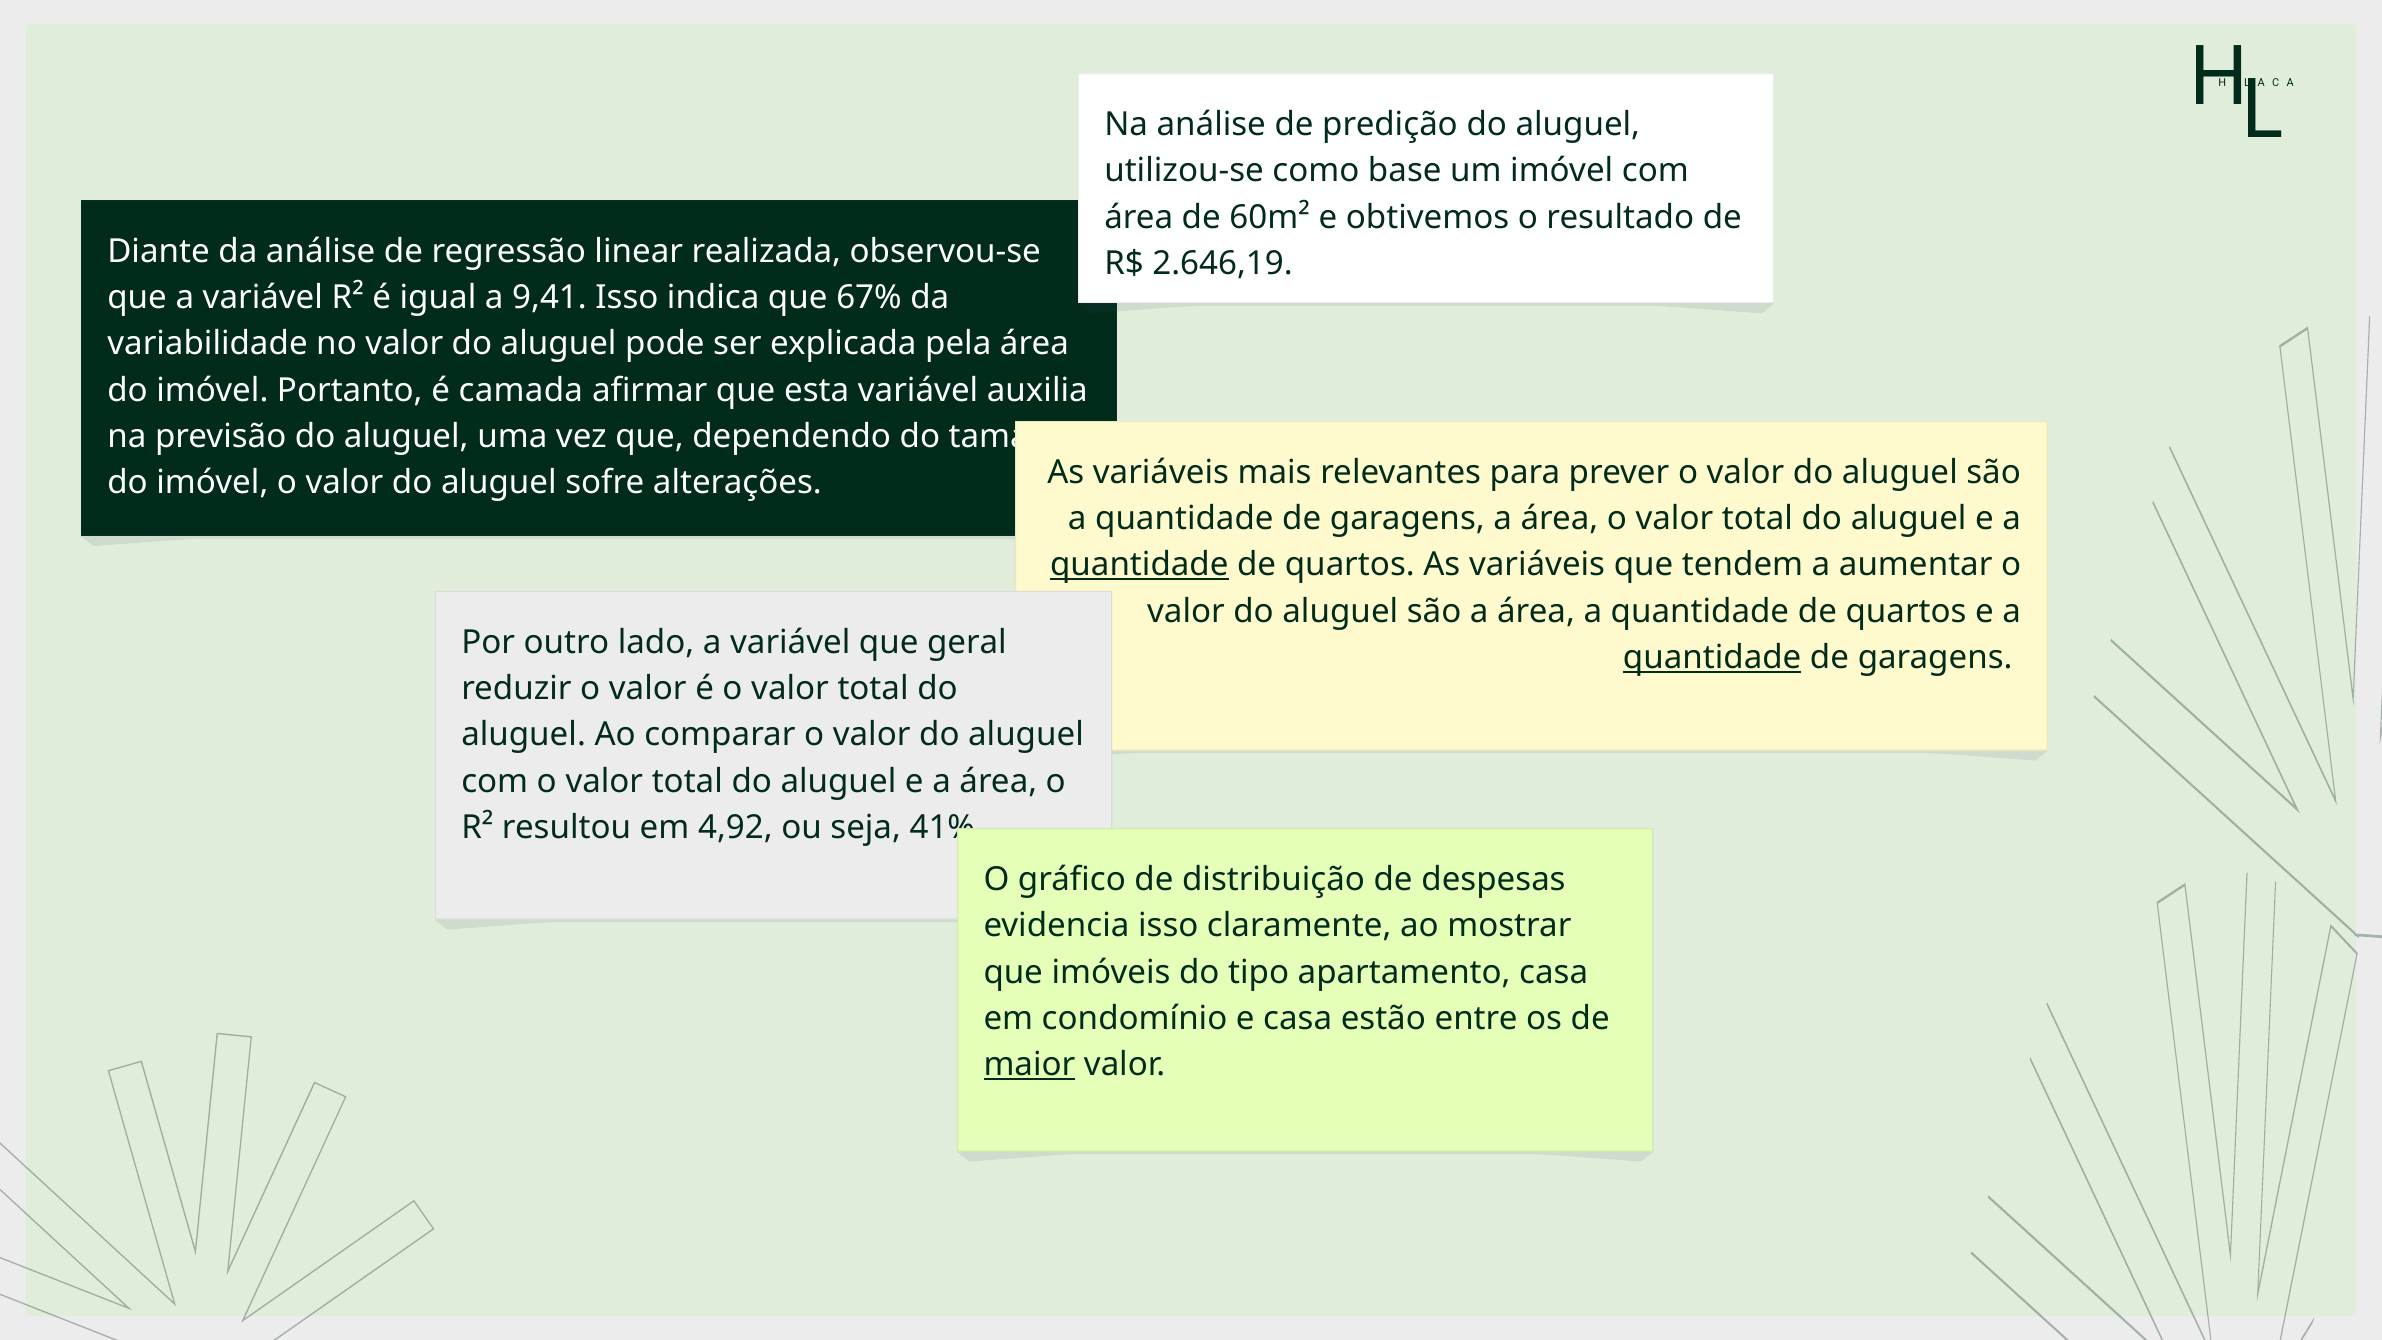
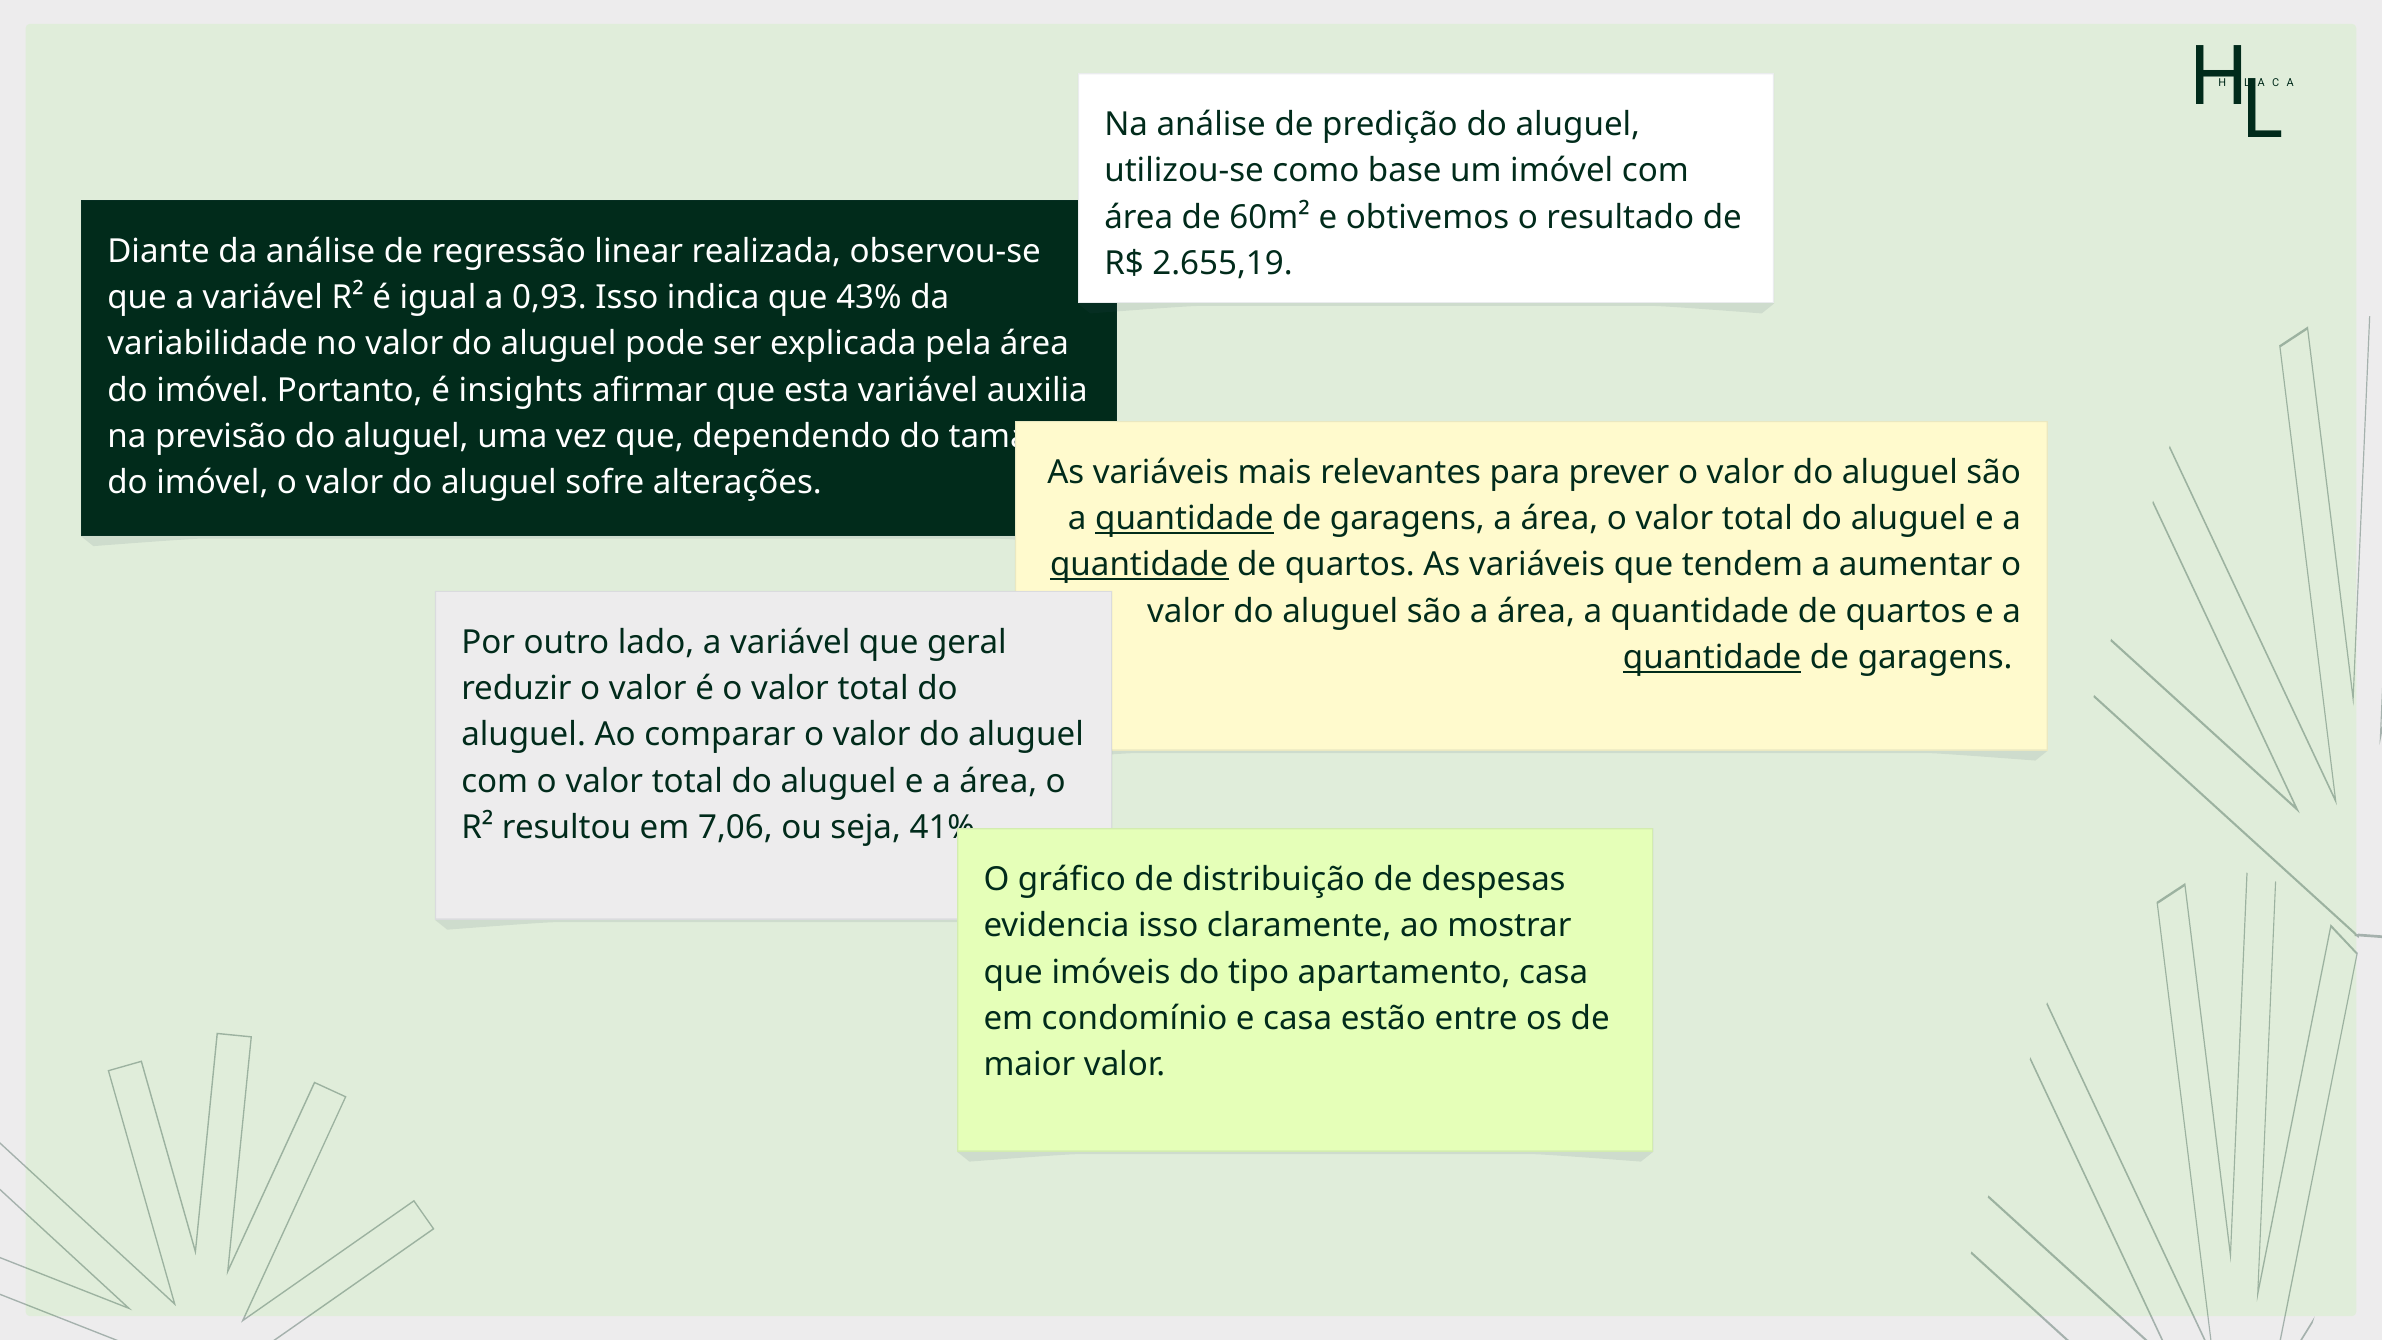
2.646,19: 2.646,19 -> 2.655,19 (1223, 264)
9,41: 9,41 -> 0,93 (549, 298)
67%: 67% -> 43% (869, 298)
camada: camada -> insights (521, 390)
quantidade underline: none -> present (1184, 519)
4,92: 4,92 -> 7,06 (735, 827)
maior underline: present -> none (1029, 1065)
